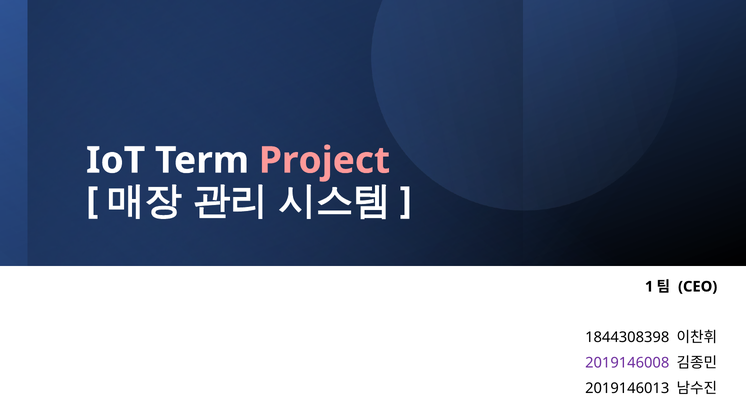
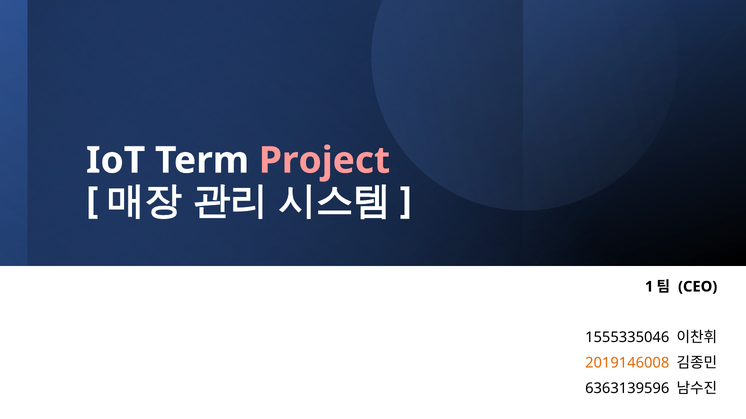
1844308398: 1844308398 -> 1555335046 (627, 338)
2019146008 colour: purple -> orange (627, 364)
2019146013: 2019146013 -> 6363139596 (627, 389)
